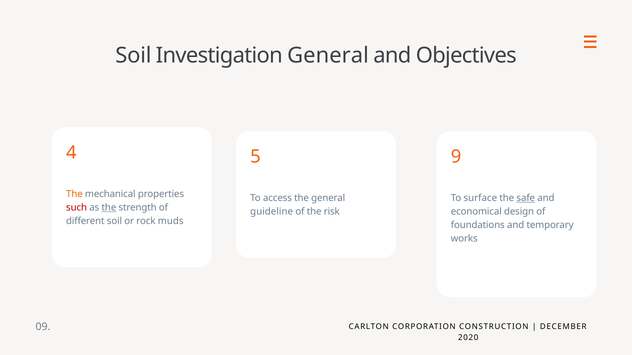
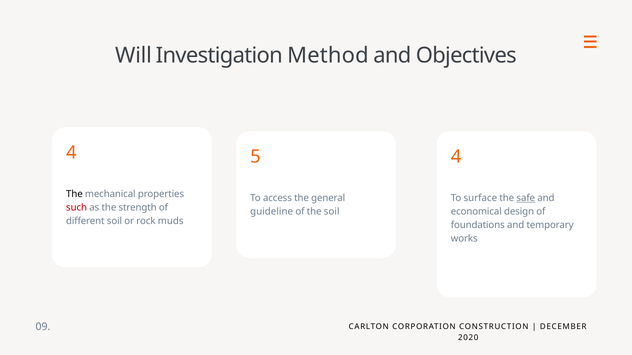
Soil: Soil -> Will (133, 56)
Investigation General: General -> Method (328, 56)
4 9: 9 -> 4 (456, 157)
The colour: orange -> black (74, 194)
the underline: present -> none (109, 208)
the risk: risk -> soil (332, 212)
